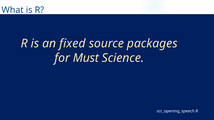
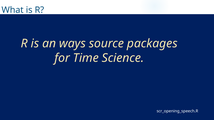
fixed: fixed -> ways (72, 44)
Must: Must -> Time (86, 58)
